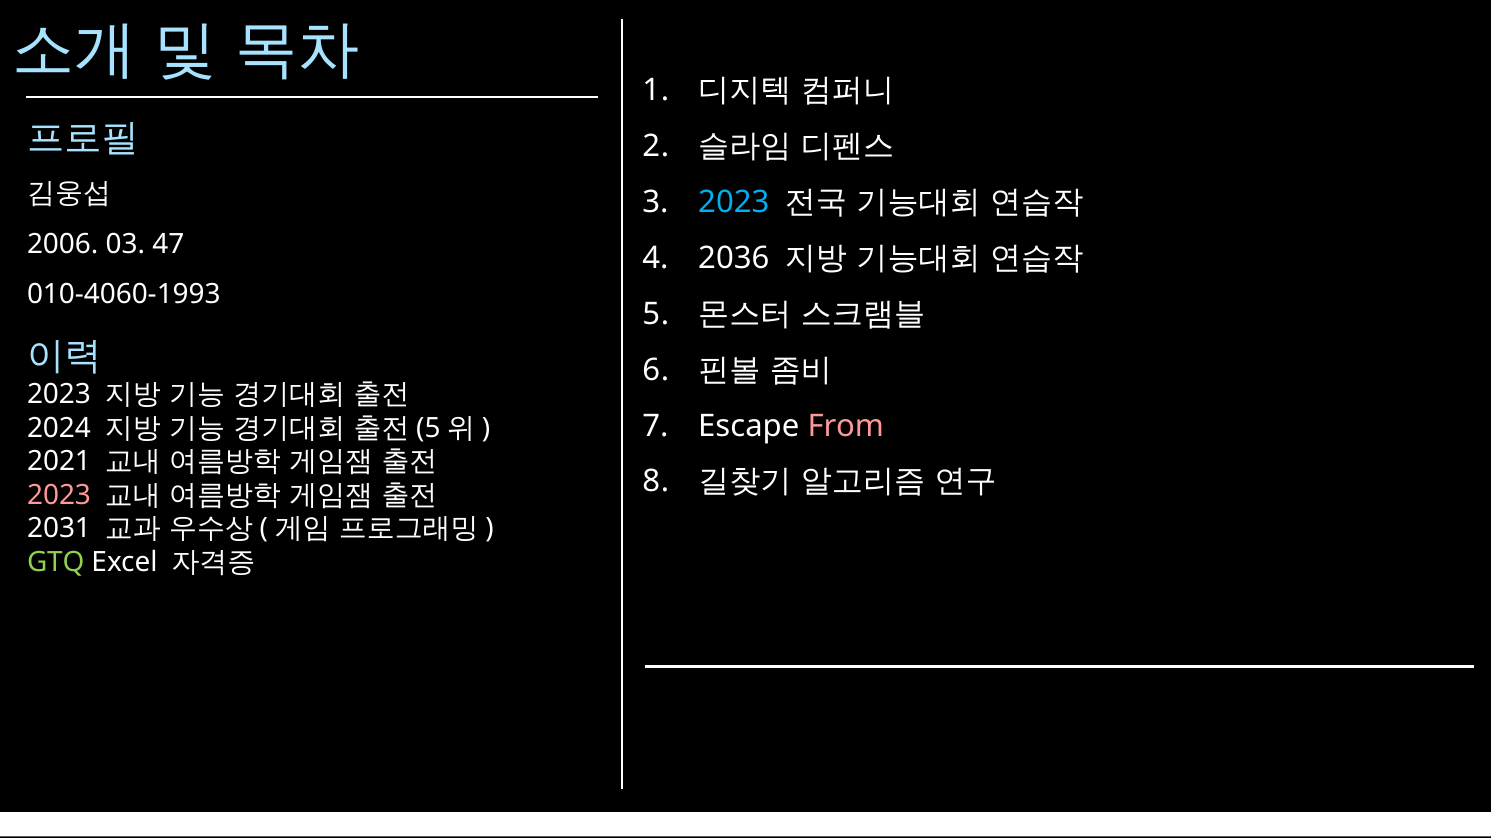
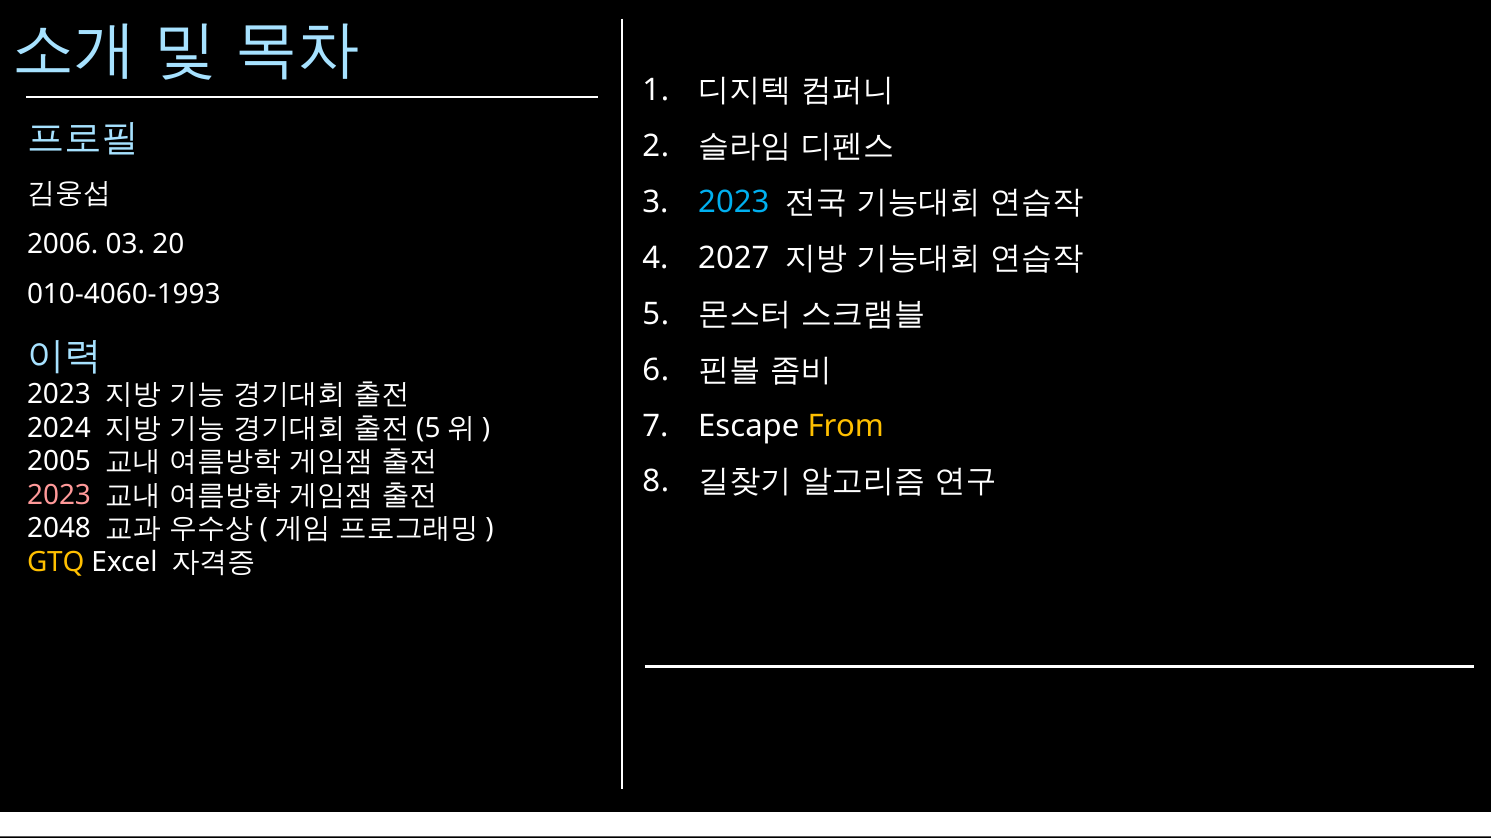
47: 47 -> 20 (168, 244)
2036: 2036 -> 2027 (734, 258)
From colour: pink -> yellow (846, 426)
2021: 2021 -> 2005 (59, 462)
2031: 2031 -> 2048 (59, 529)
GTQ colour: light green -> yellow (56, 563)
